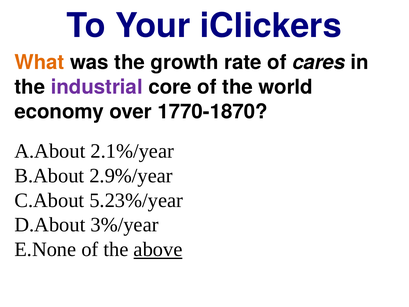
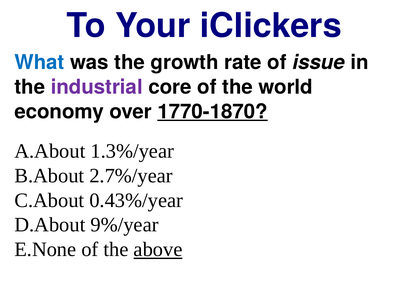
What colour: orange -> blue (39, 62)
cares: cares -> issue (319, 62)
1770-1870 underline: none -> present (213, 112)
2.1%/year: 2.1%/year -> 1.3%/year (132, 151)
2.9%/year: 2.9%/year -> 2.7%/year (131, 176)
5.23%/year: 5.23%/year -> 0.43%/year (136, 200)
3%/year: 3%/year -> 9%/year (125, 225)
